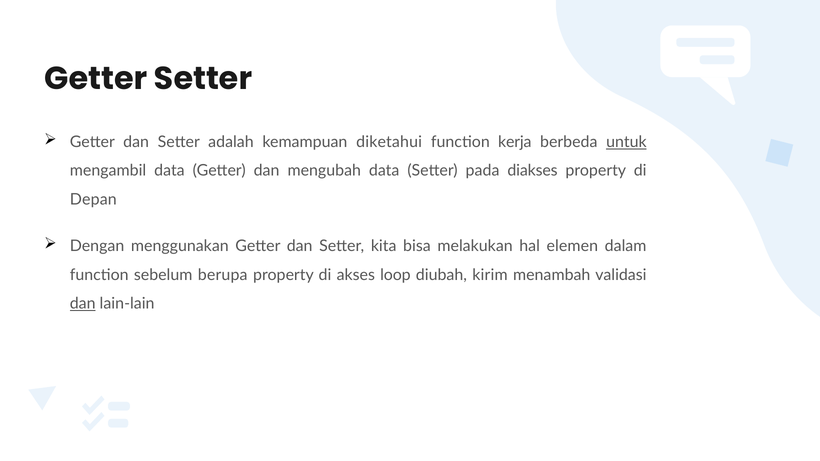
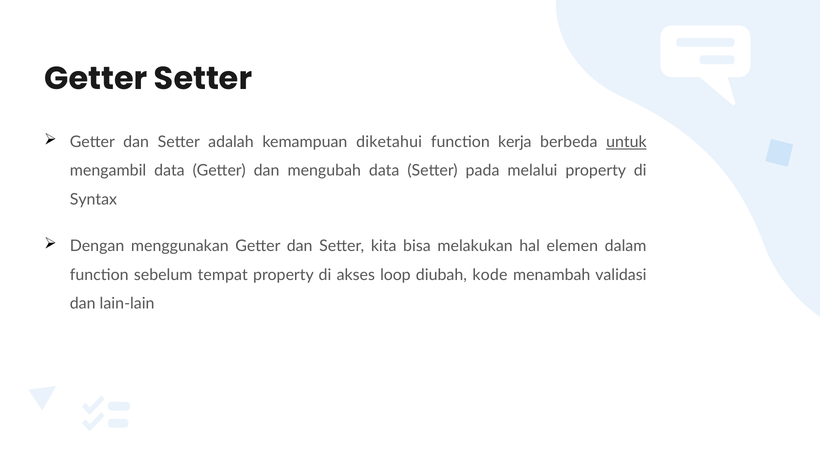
diakses: diakses -> melalui (532, 171)
Depan: Depan -> Syntax (93, 199)
berupa: berupa -> tempat (223, 275)
kirim: kirim -> kode (490, 275)
dan underline: present -> none (83, 304)
